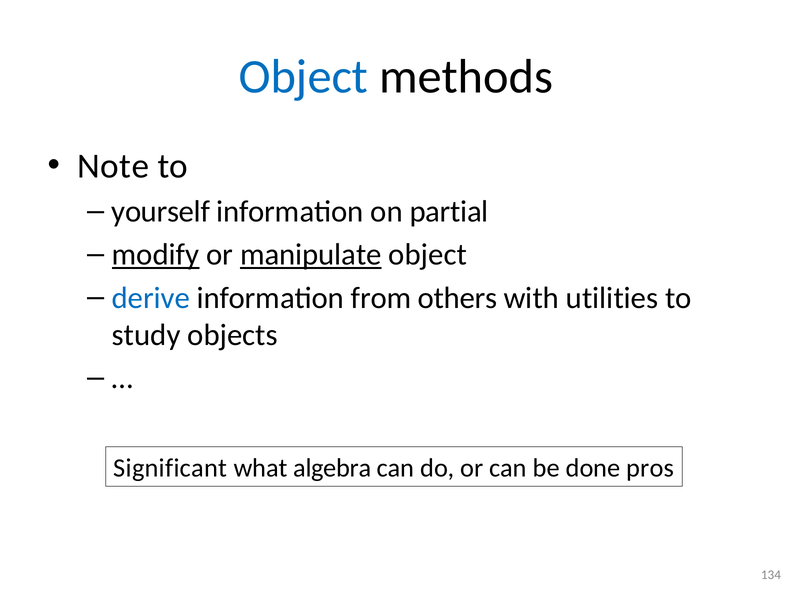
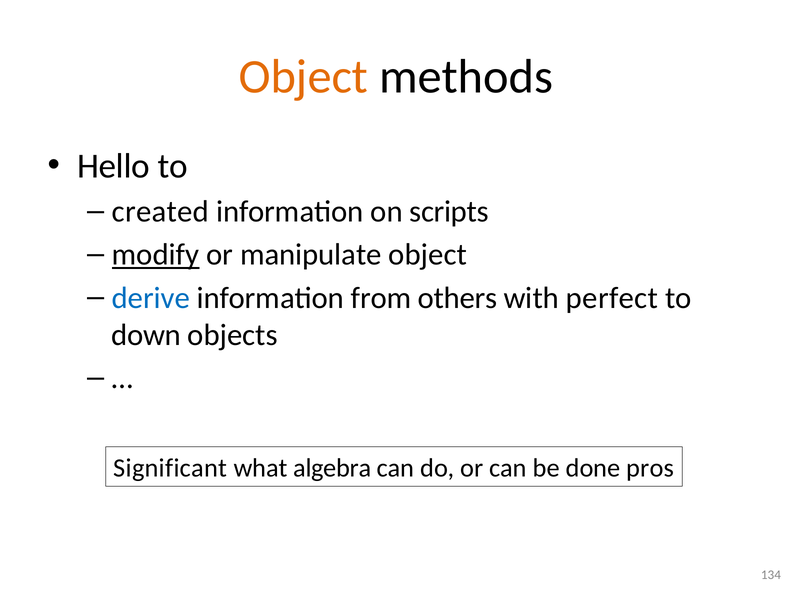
Object colour: blue -> orange (303, 77)
Note: Note -> Hello (114, 166)
yourself: yourself -> created (160, 212)
partial: partial -> scripts (449, 212)
manipulate underline: present -> none (311, 255)
utilities: utilities -> perfect (612, 298)
study: study -> down (146, 335)
